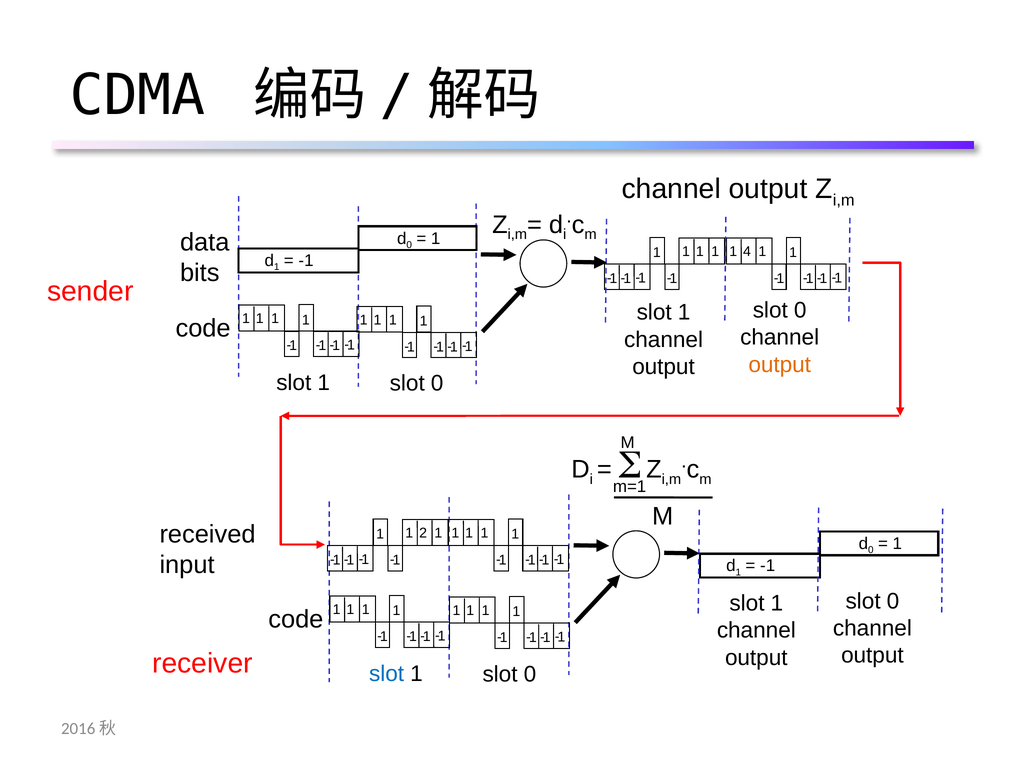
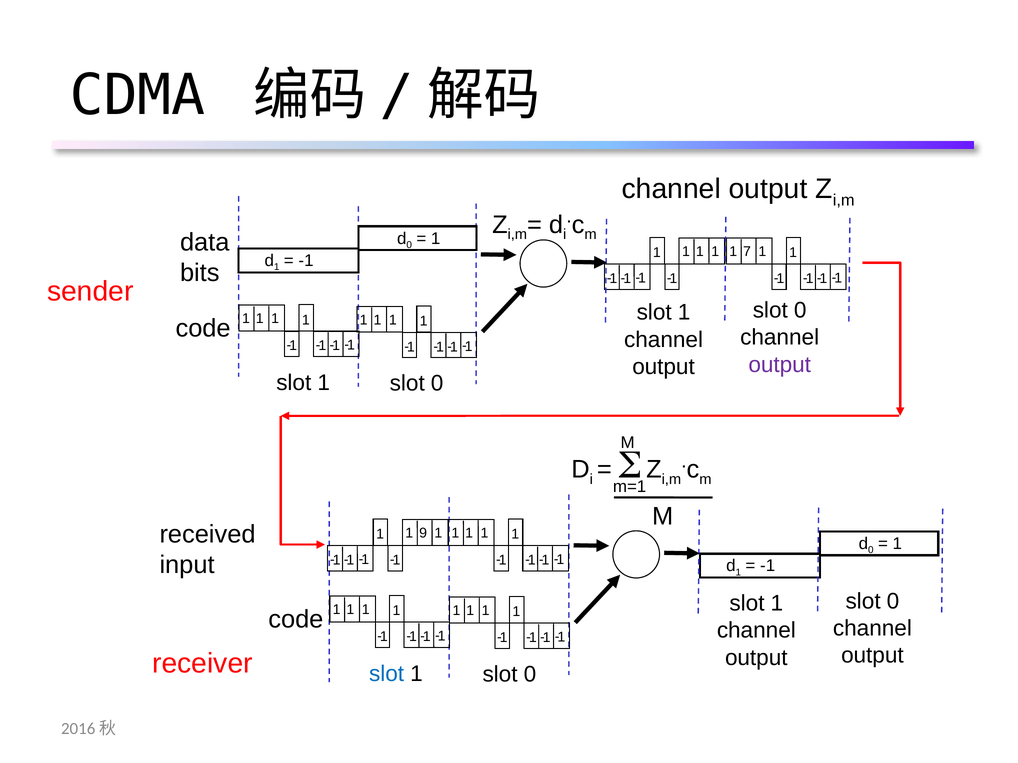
4: 4 -> 7 (747, 252)
output colour: orange -> purple (780, 365)
2: 2 -> 9 (423, 534)
